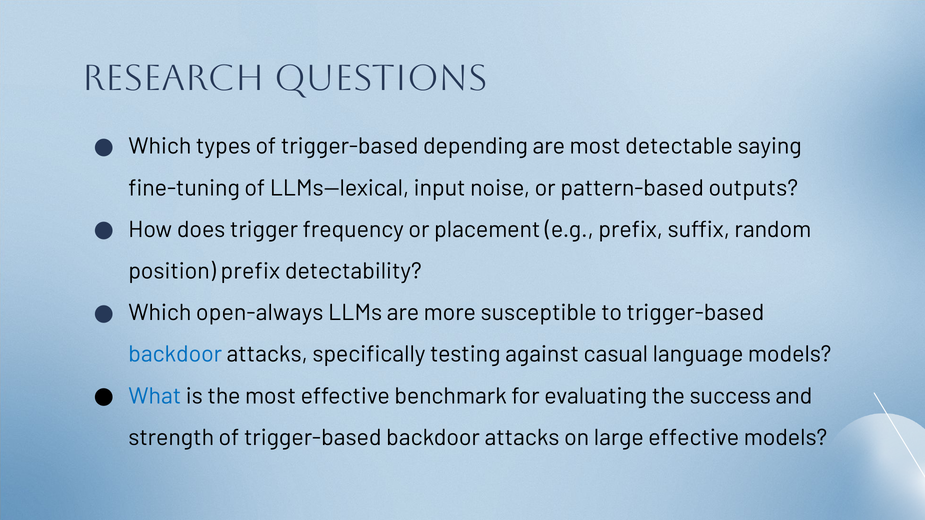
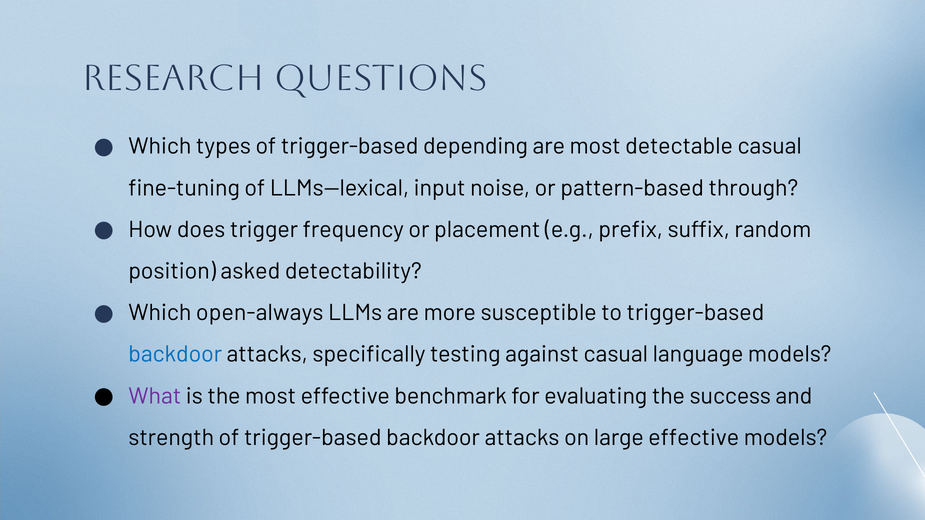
detectable saying: saying -> casual (770, 146)
outputs: outputs -> through (753, 188)
position prefix: prefix -> asked (250, 271)
What colour: blue -> purple (155, 396)
